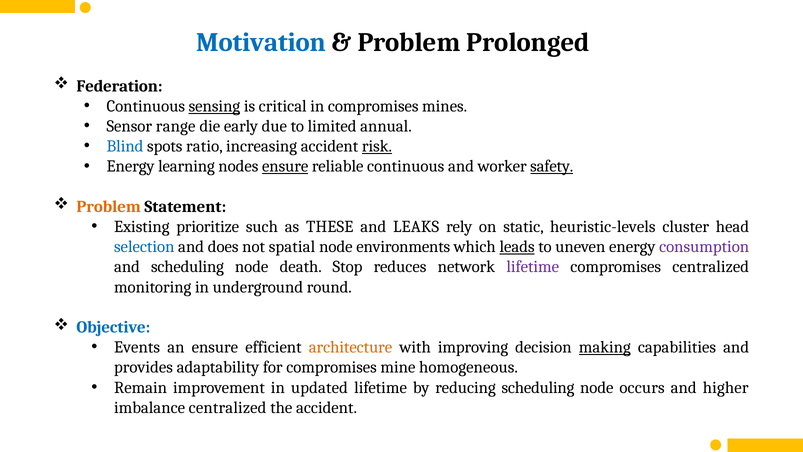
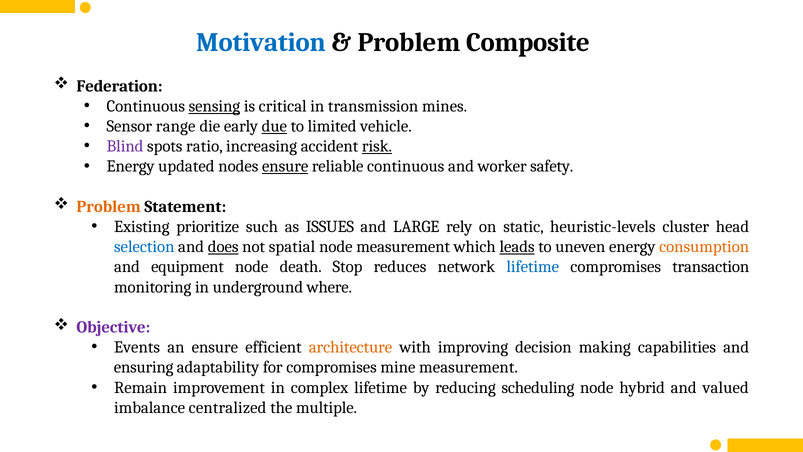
Prolonged: Prolonged -> Composite (528, 42)
in compromises: compromises -> transmission (373, 106)
due underline: none -> present (274, 126)
annual: annual -> vehicle (386, 126)
Blind colour: blue -> purple (125, 146)
learning: learning -> updated (186, 166)
safety underline: present -> none (552, 166)
THESE: THESE -> ISSUES (330, 227)
LEAKS: LEAKS -> LARGE (416, 227)
does underline: none -> present (223, 247)
node environments: environments -> measurement (403, 247)
consumption colour: purple -> orange (704, 247)
and scheduling: scheduling -> equipment (187, 267)
lifetime colour: purple -> blue (533, 267)
compromises centralized: centralized -> transaction (711, 267)
round: round -> where (329, 287)
Objective colour: blue -> purple (113, 327)
making underline: present -> none (605, 347)
provides: provides -> ensuring (144, 367)
mine homogeneous: homogeneous -> measurement (469, 367)
updated: updated -> complex (320, 387)
occurs: occurs -> hybrid (642, 387)
higher: higher -> valued (726, 387)
the accident: accident -> multiple (327, 407)
